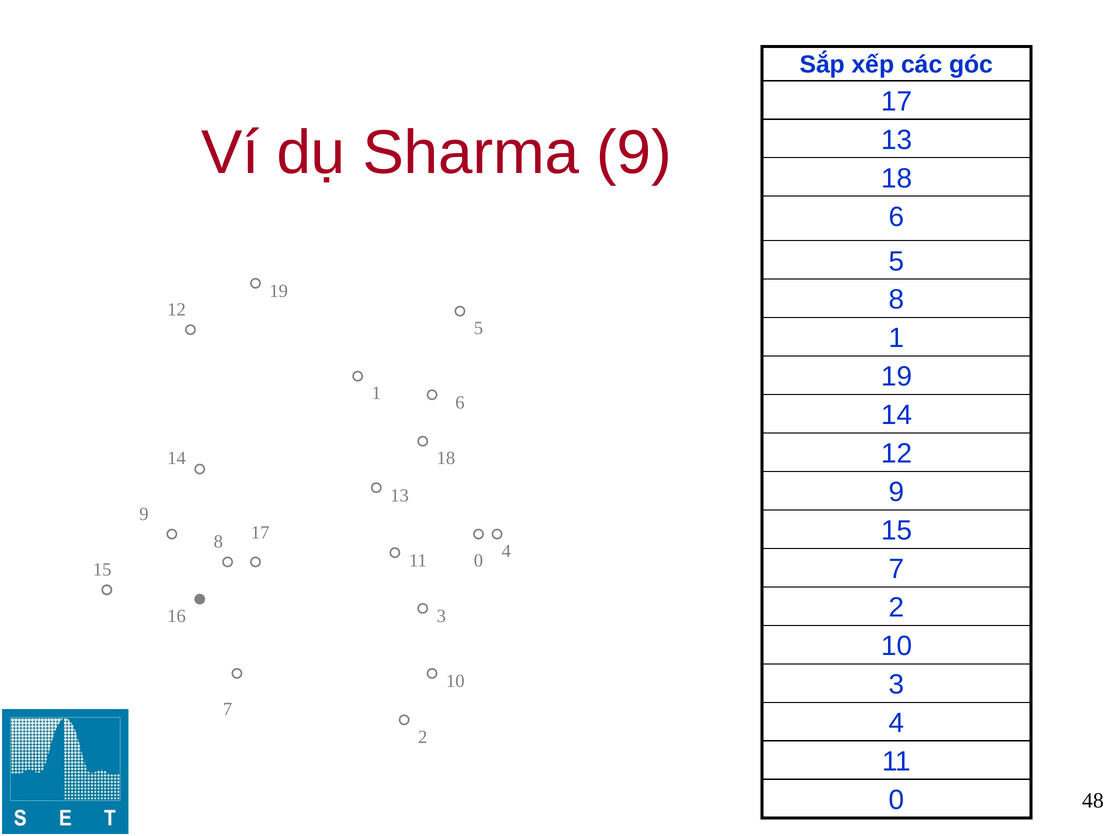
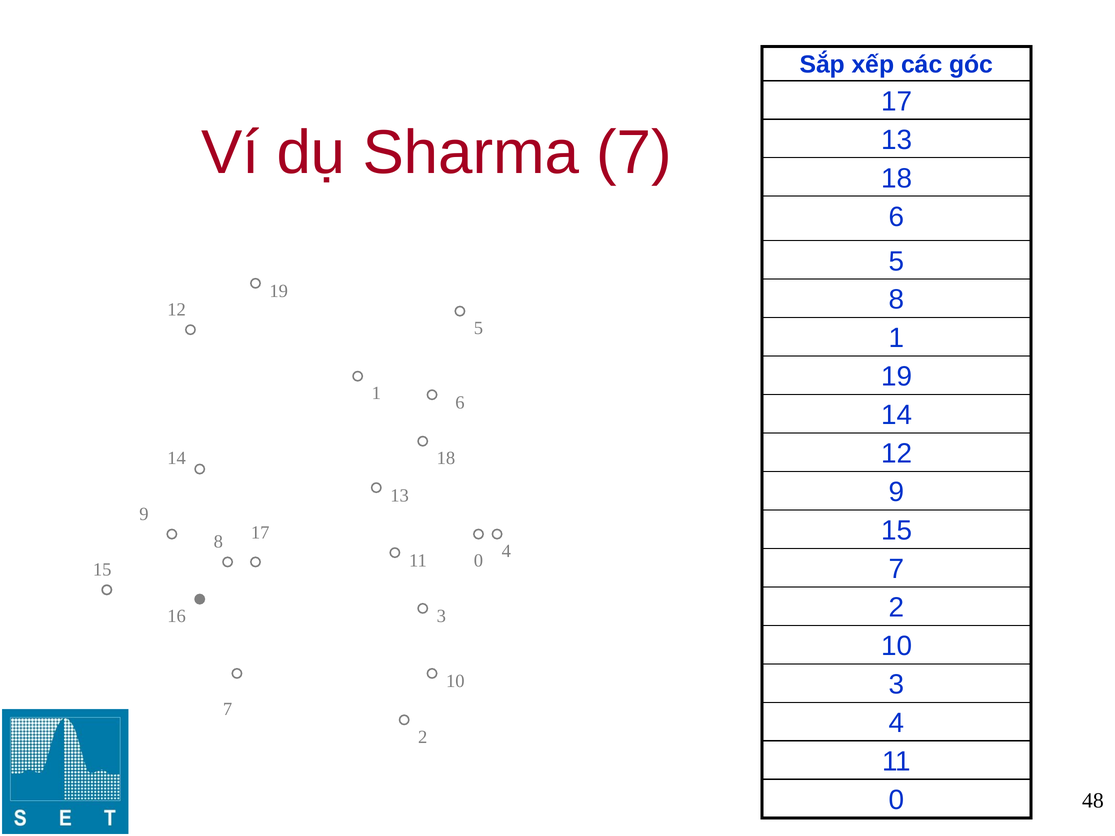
Sharma 9: 9 -> 7 (634, 153)
